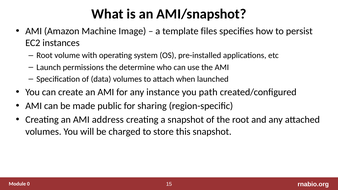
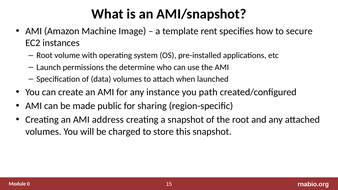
files: files -> rent (209, 31)
persist: persist -> secure (299, 31)
